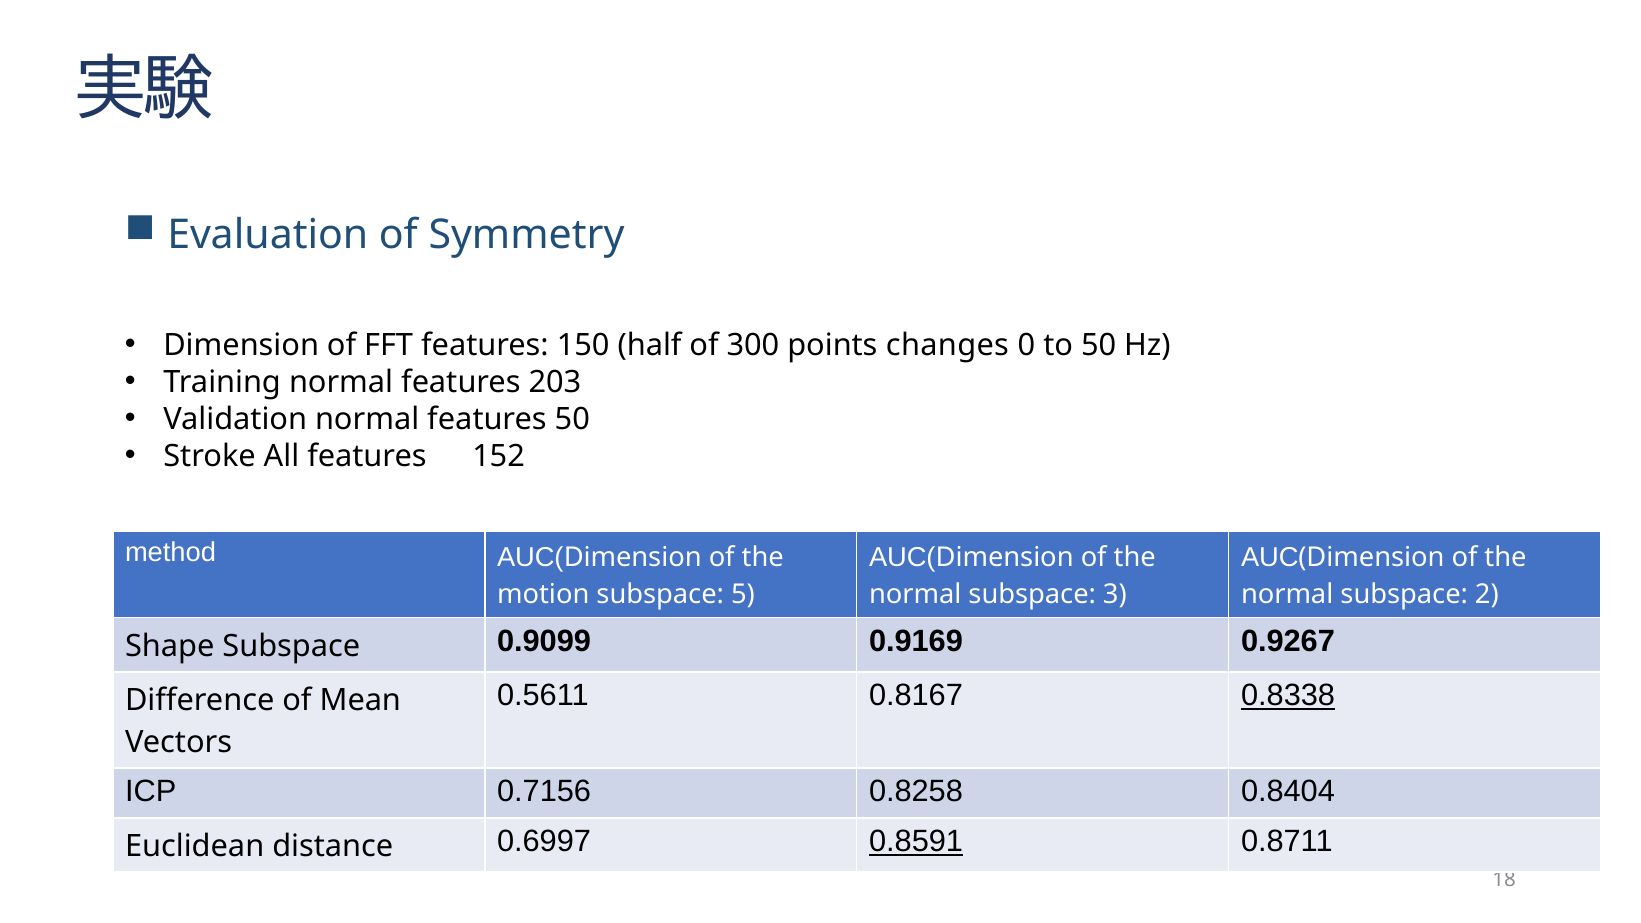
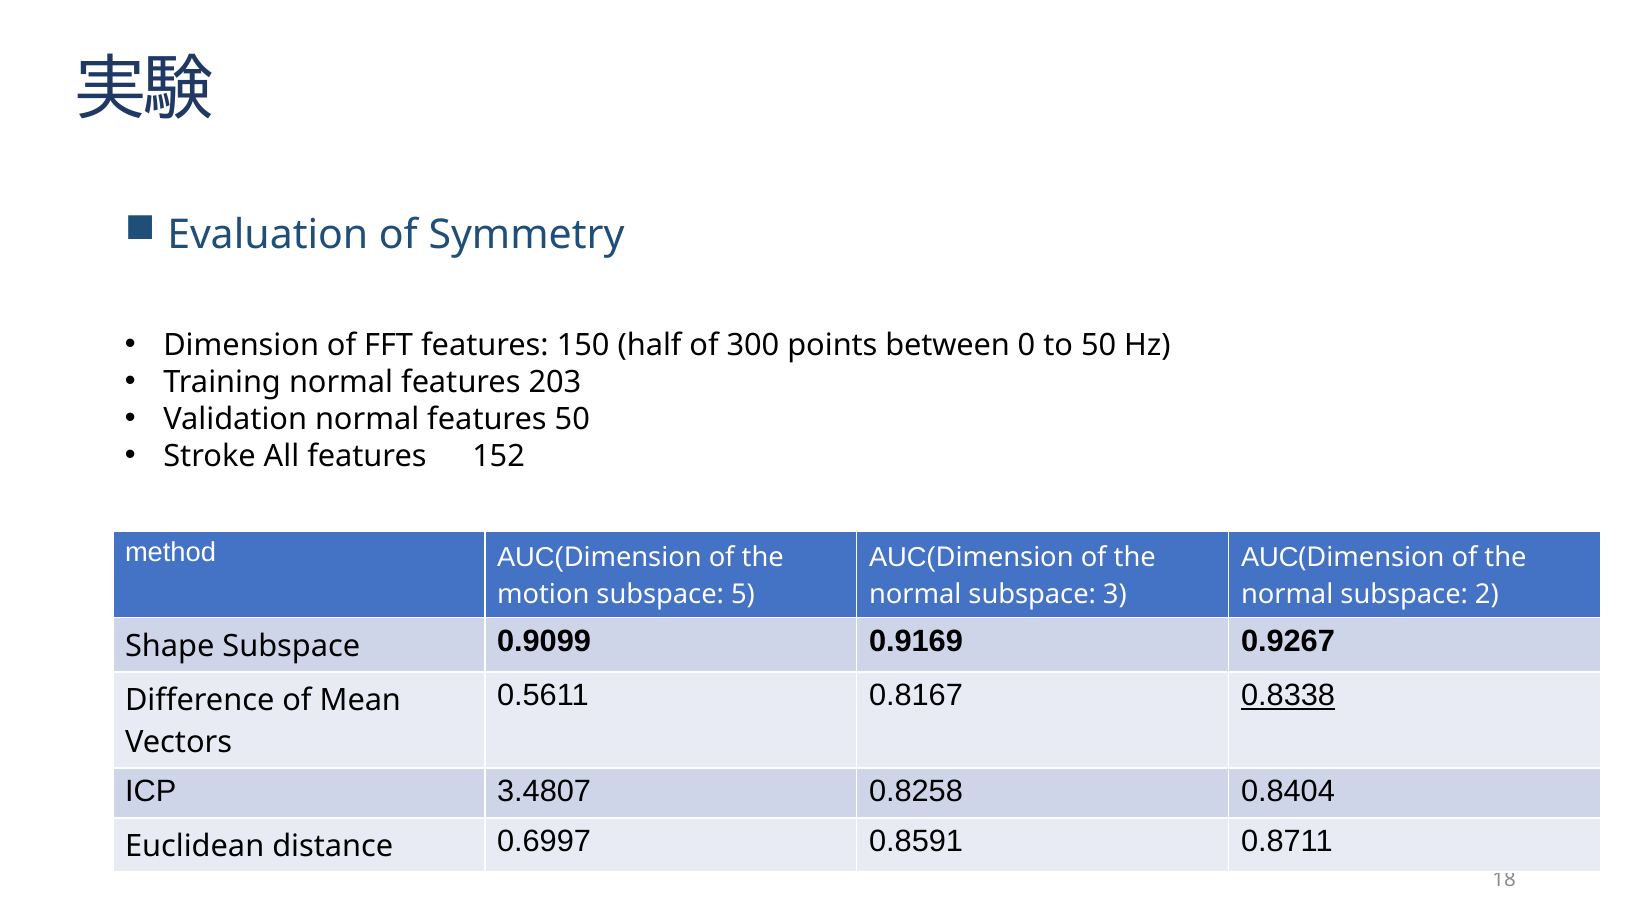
changes: changes -> between (948, 345)
0.7156: 0.7156 -> 3.4807 (544, 792)
0.8591 underline: present -> none (916, 842)
